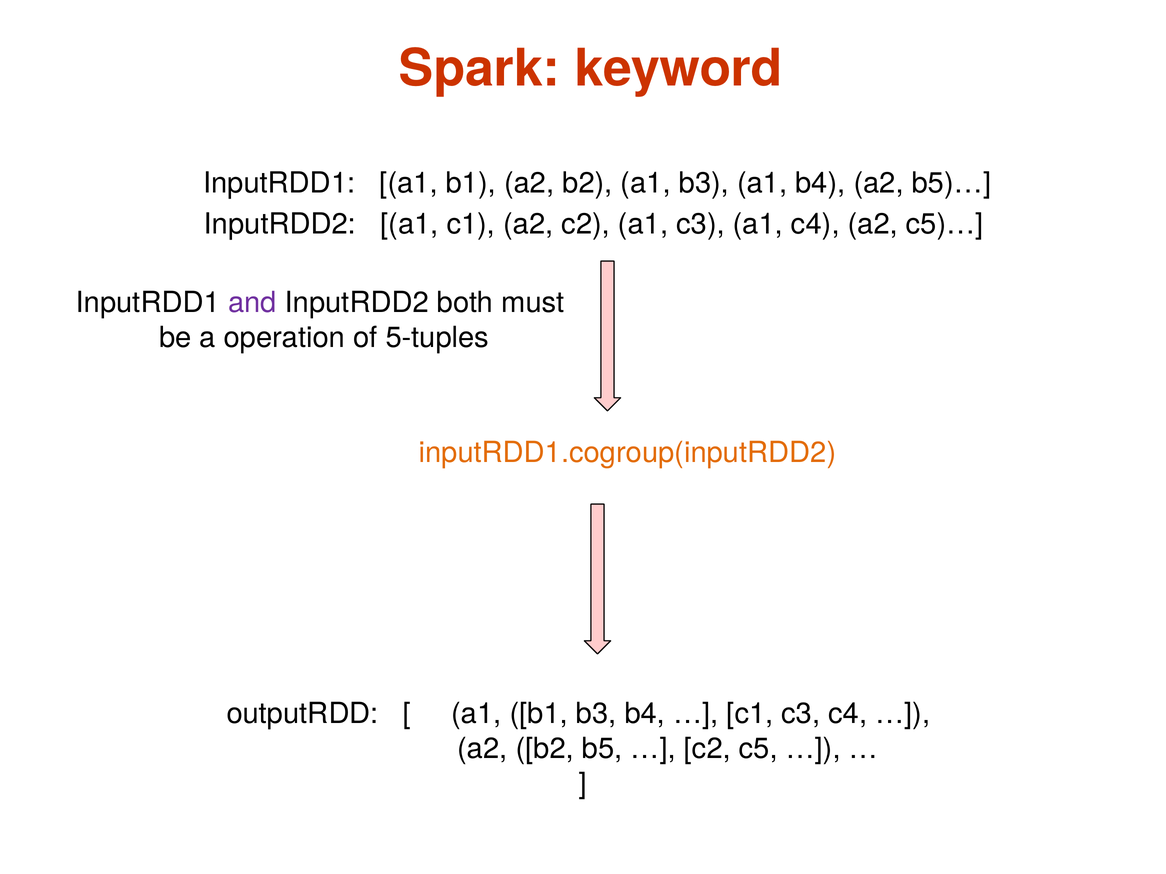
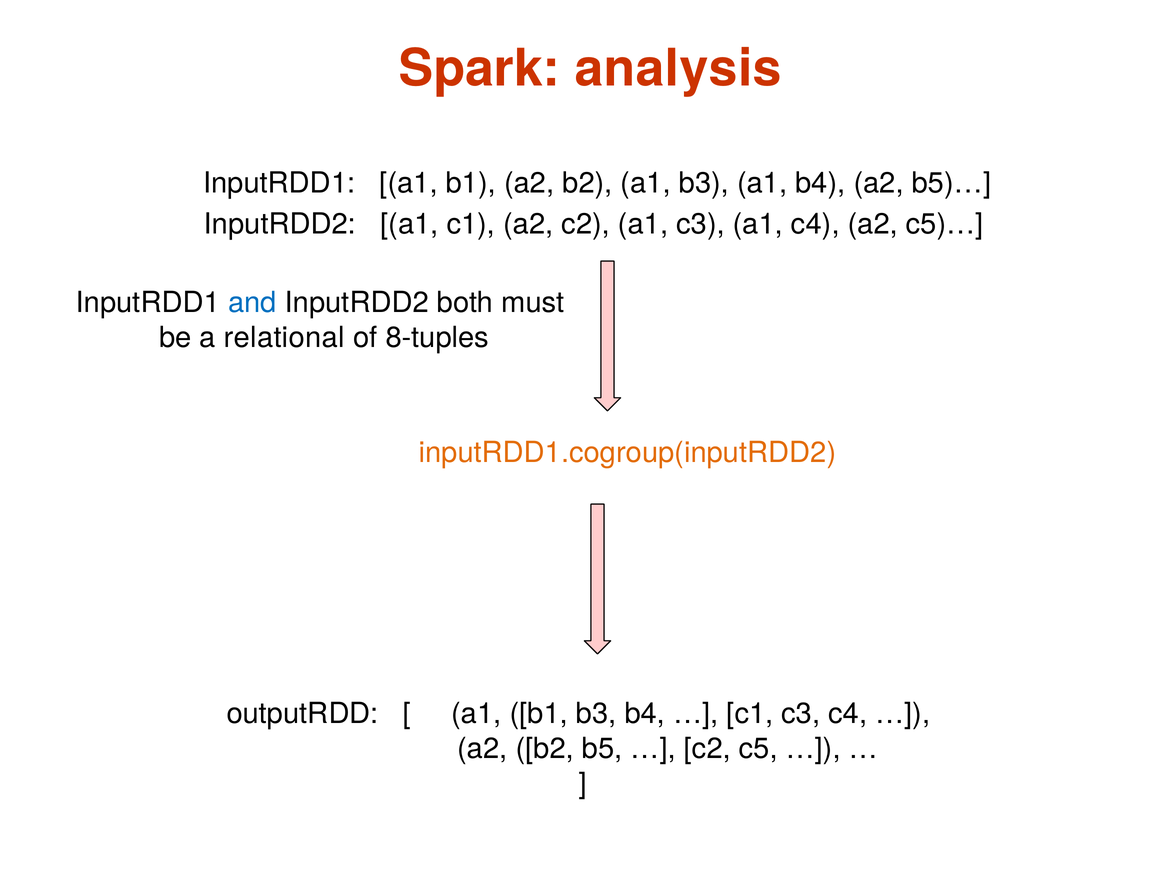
keyword: keyword -> analysis (678, 69)
and colour: purple -> blue (252, 303)
operation: operation -> relational (284, 338)
5-tuples: 5-tuples -> 8-tuples (437, 338)
